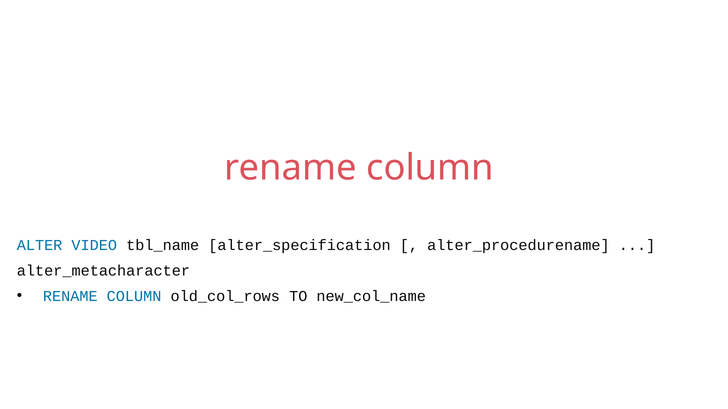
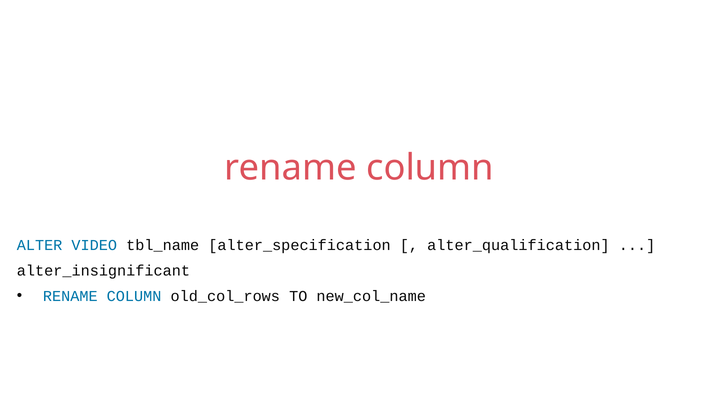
alter_procedurename: alter_procedurename -> alter_qualification (518, 245)
alter_metacharacter: alter_metacharacter -> alter_insignificant (103, 271)
